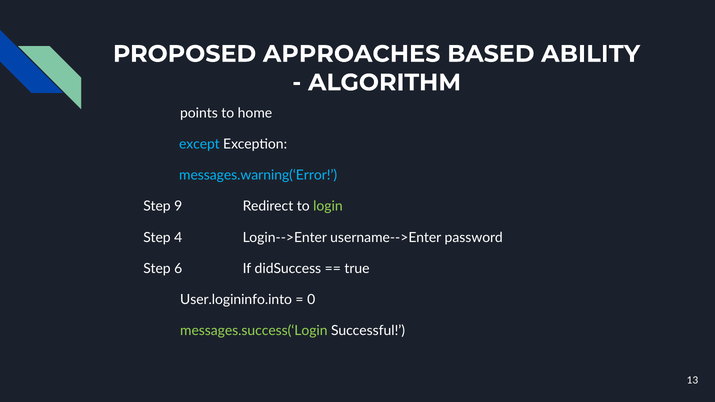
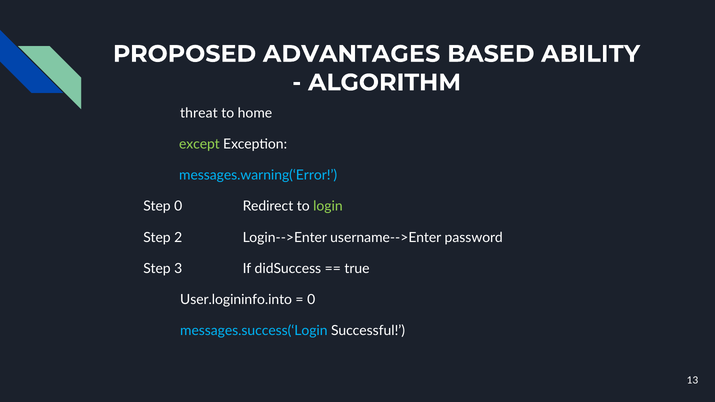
APPROACHES: APPROACHES -> ADVANTAGES (352, 54)
points: points -> threat (199, 113)
except colour: light blue -> light green (199, 144)
Step 9: 9 -> 0 (178, 206)
4: 4 -> 2 (178, 238)
6: 6 -> 3 (178, 269)
messages.success(‘Login colour: light green -> light blue (254, 331)
